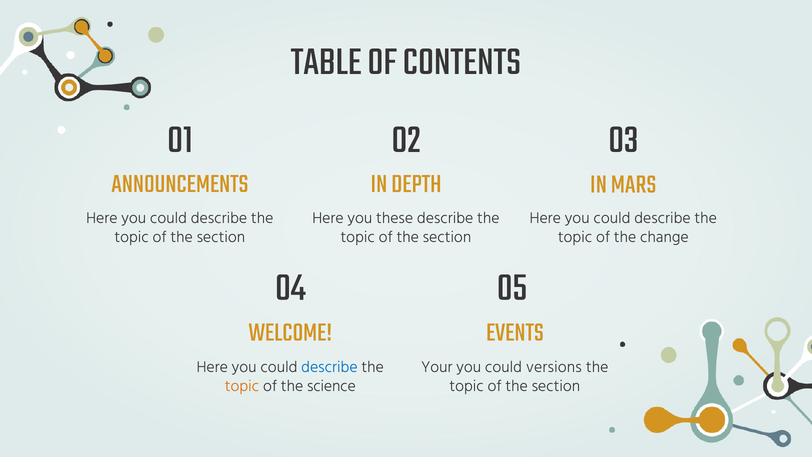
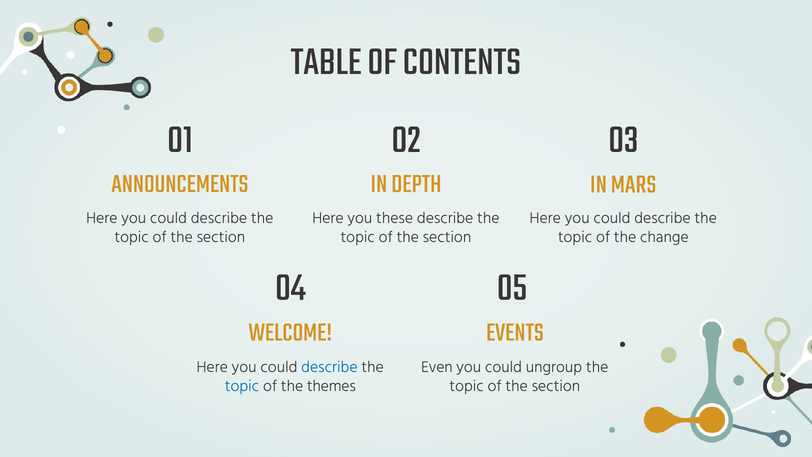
Your: Your -> Even (437, 367)
versions: versions -> ungroup (554, 367)
topic colour: orange -> blue (242, 386)
science: science -> themes (331, 386)
